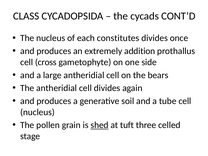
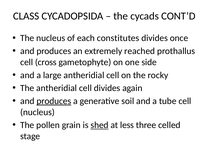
addition: addition -> reached (140, 51)
bears: bears -> rocky (158, 75)
produces underline: none -> present (54, 101)
tuft: tuft -> less (127, 125)
